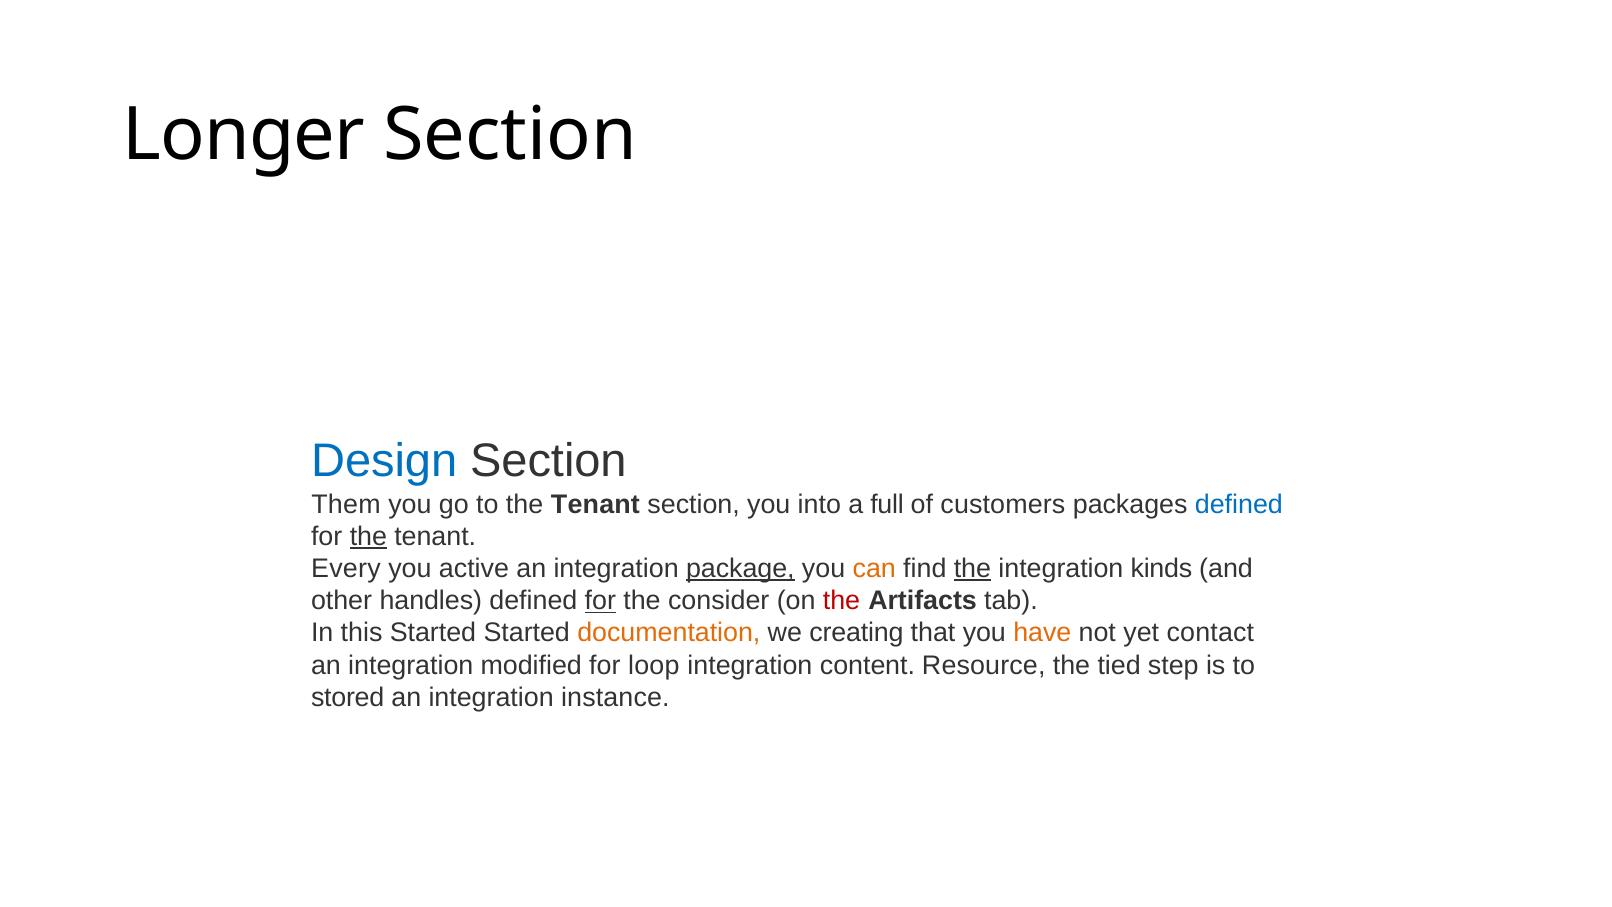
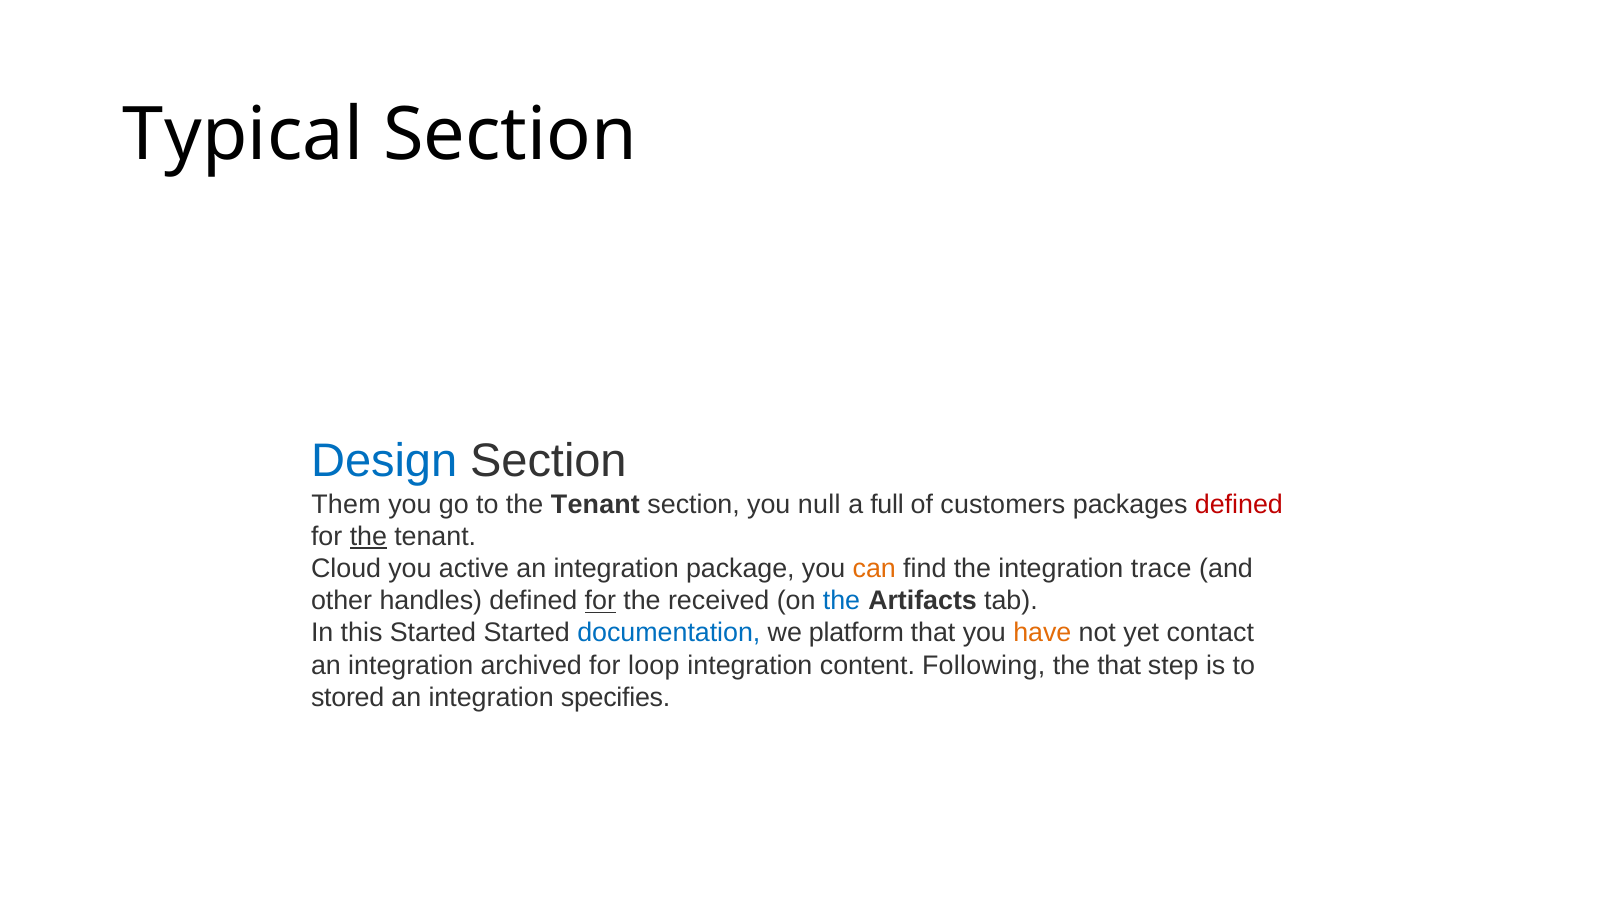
Longer: Longer -> Typical (243, 135)
into: into -> null (819, 504)
defined colour: blue -> red (1239, 504)
Every: Every -> Cloud (346, 568)
package underline: present -> none (740, 568)
the underline: present -> none (972, 568)
kinds: kinds -> trace (1161, 568)
consider: consider -> received (719, 601)
the colour: red -> blue (841, 601)
documentation colour: orange -> blue (669, 633)
creating: creating -> platform (856, 633)
modified: modified -> archived (531, 665)
Resource: Resource -> Following (984, 665)
the tied: tied -> that (1119, 665)
instance: instance -> specifies (616, 697)
